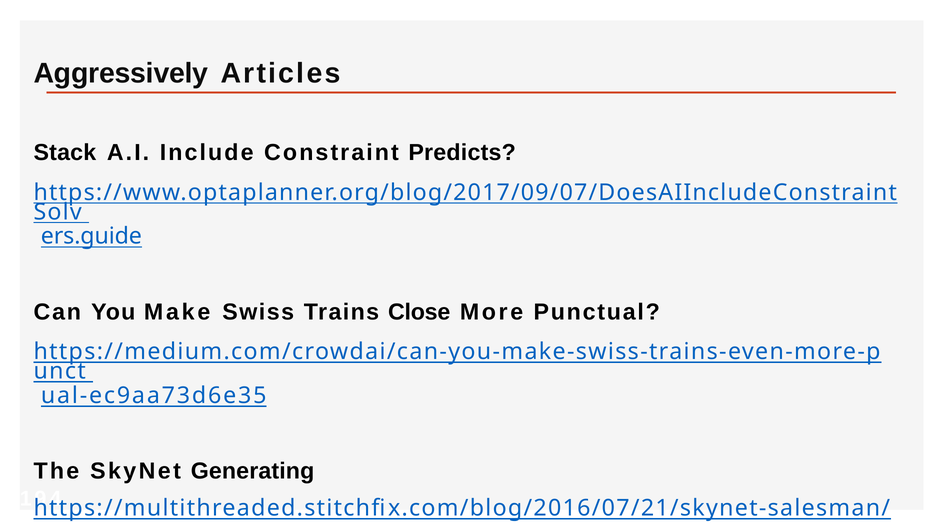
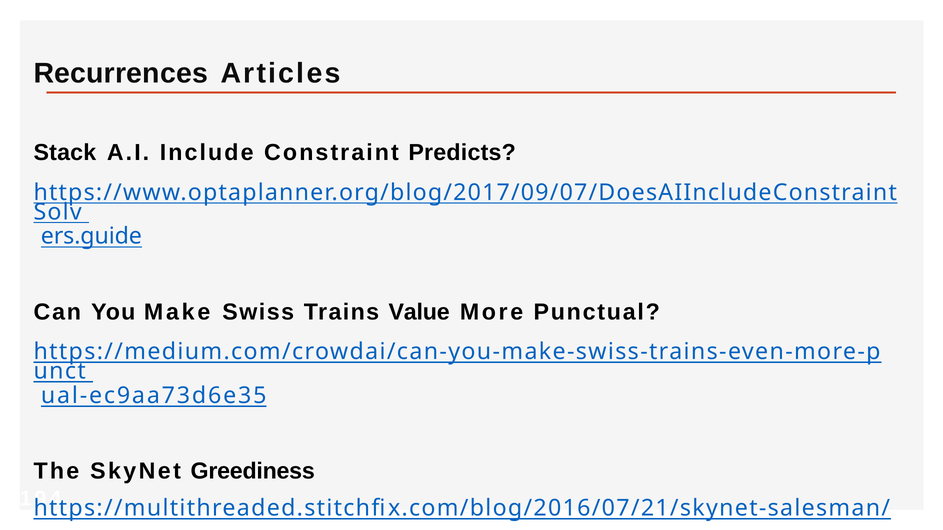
Aggressively: Aggressively -> Recurrences (121, 74)
Close: Close -> Value (419, 312)
Generating: Generating -> Greediness (253, 472)
